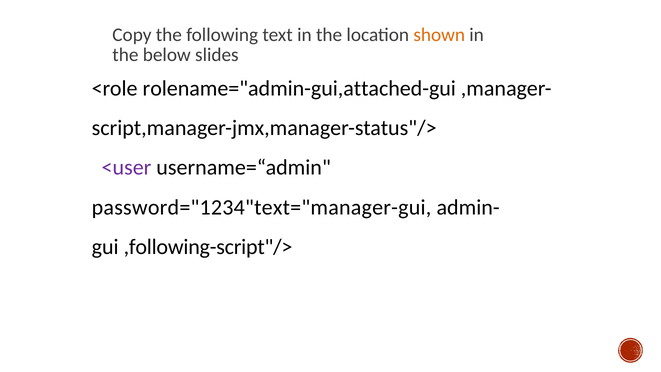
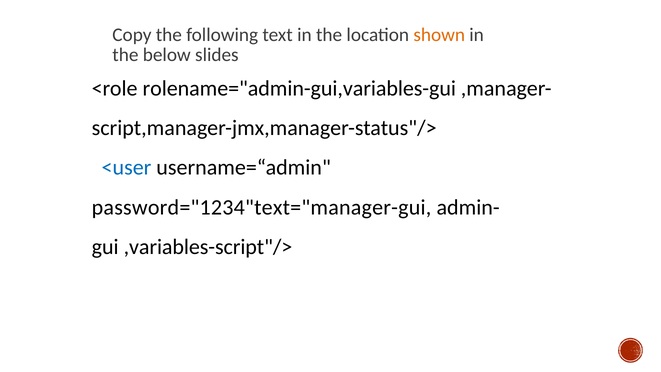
rolename="admin-gui,attached-gui: rolename="admin-gui,attached-gui -> rolename="admin-gui,variables-gui (299, 88)
<user colour: purple -> blue (126, 168)
,following-script"/>: ,following-script"/> -> ,variables-script"/> (208, 247)
